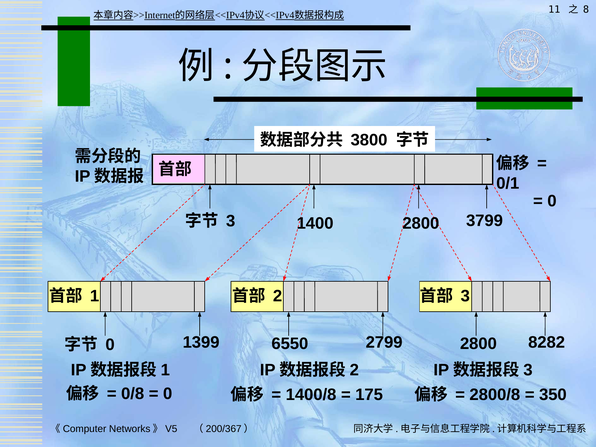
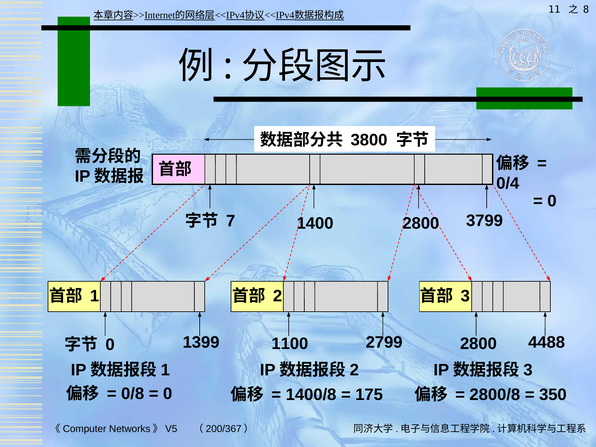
0/1: 0/1 -> 0/4 (508, 183)
3: 3 -> 7 (231, 221)
6550: 6550 -> 1100 (290, 344)
8282: 8282 -> 4488 (547, 342)
